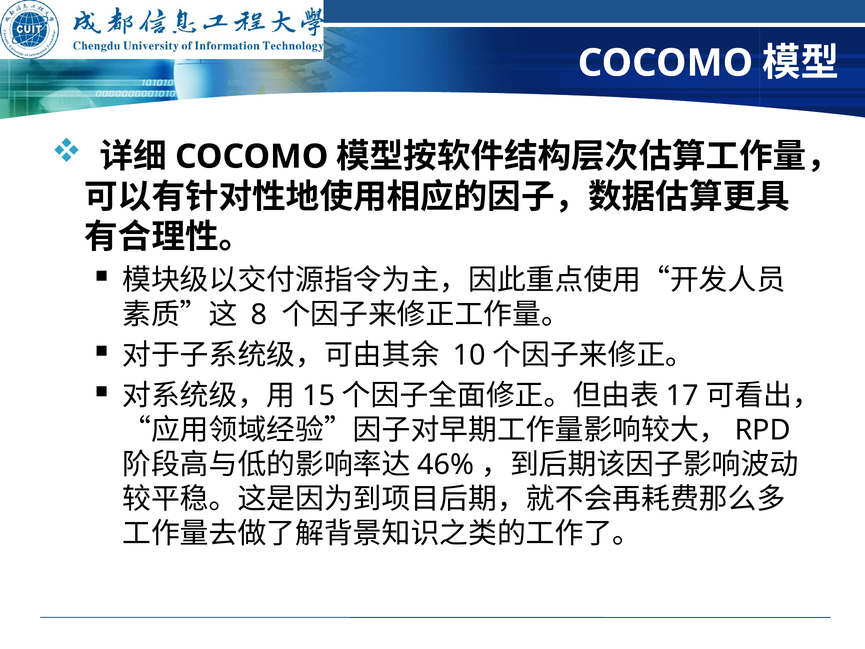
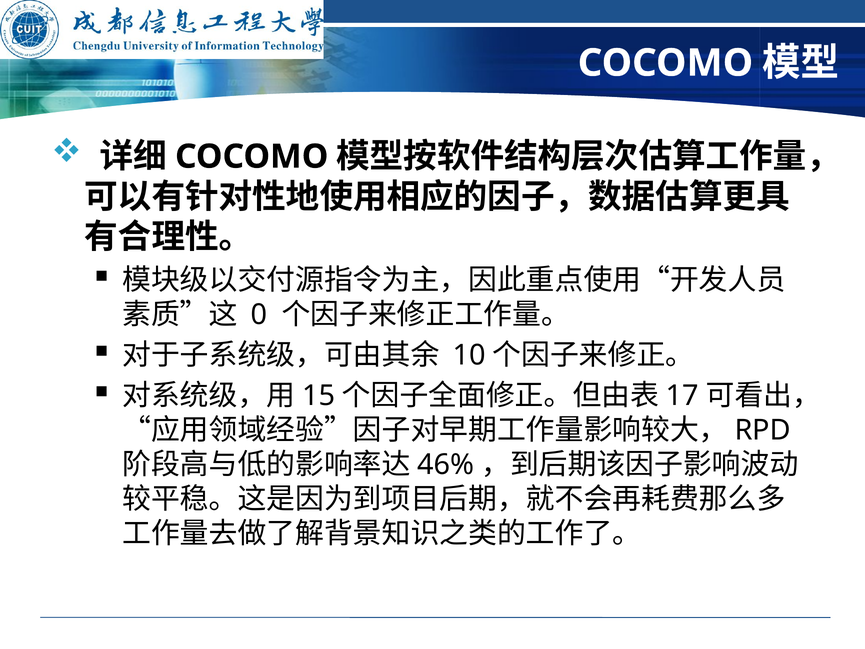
8: 8 -> 0 (259, 315)
